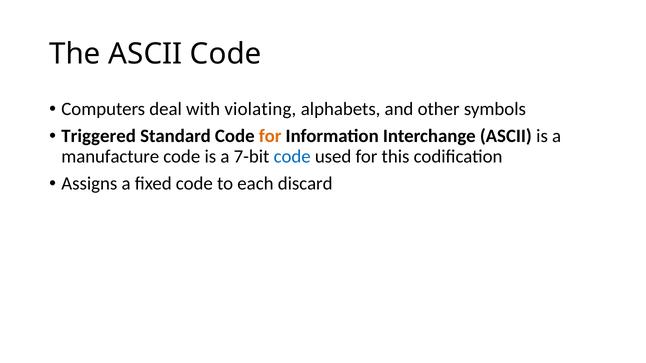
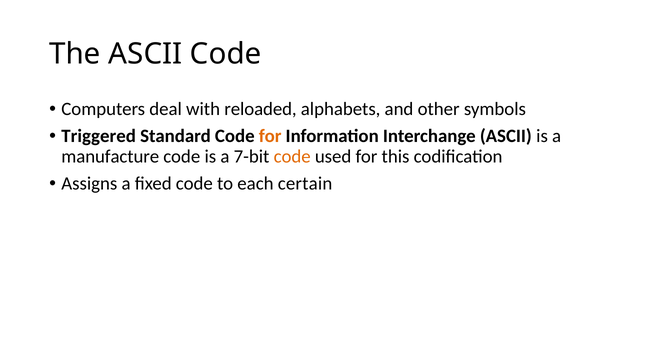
violating: violating -> reloaded (260, 109)
code colour: blue -> orange (292, 157)
discard: discard -> certain (305, 184)
